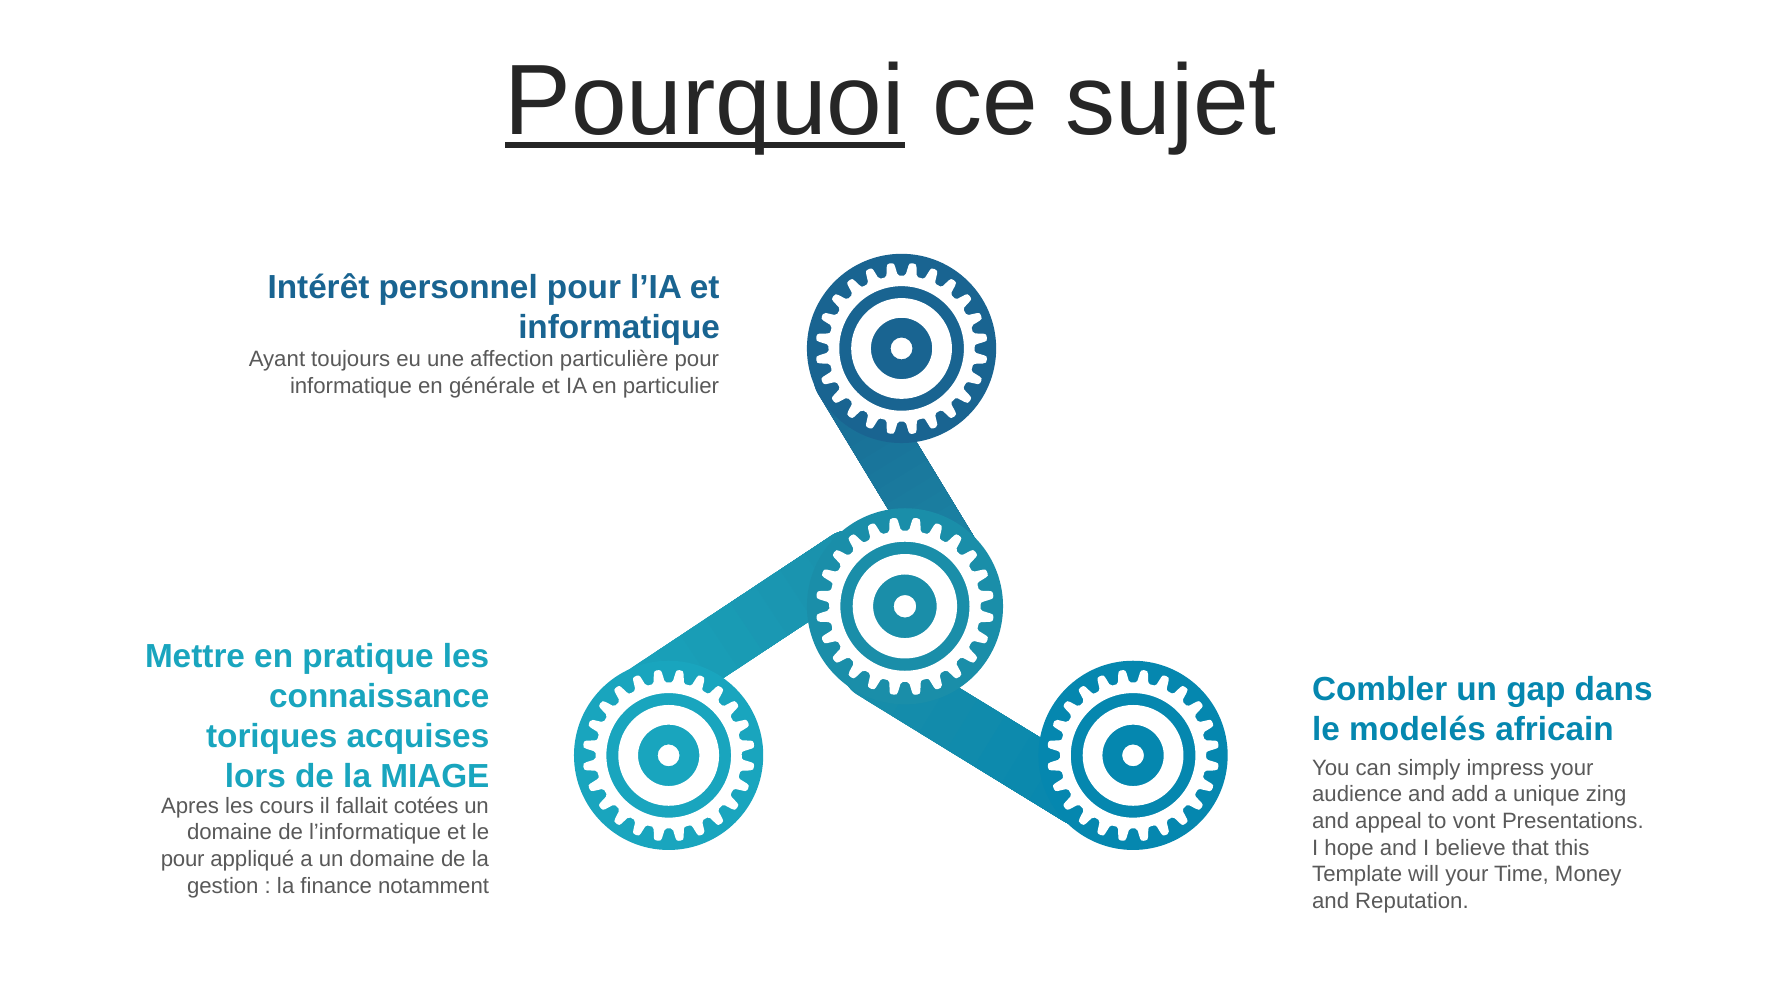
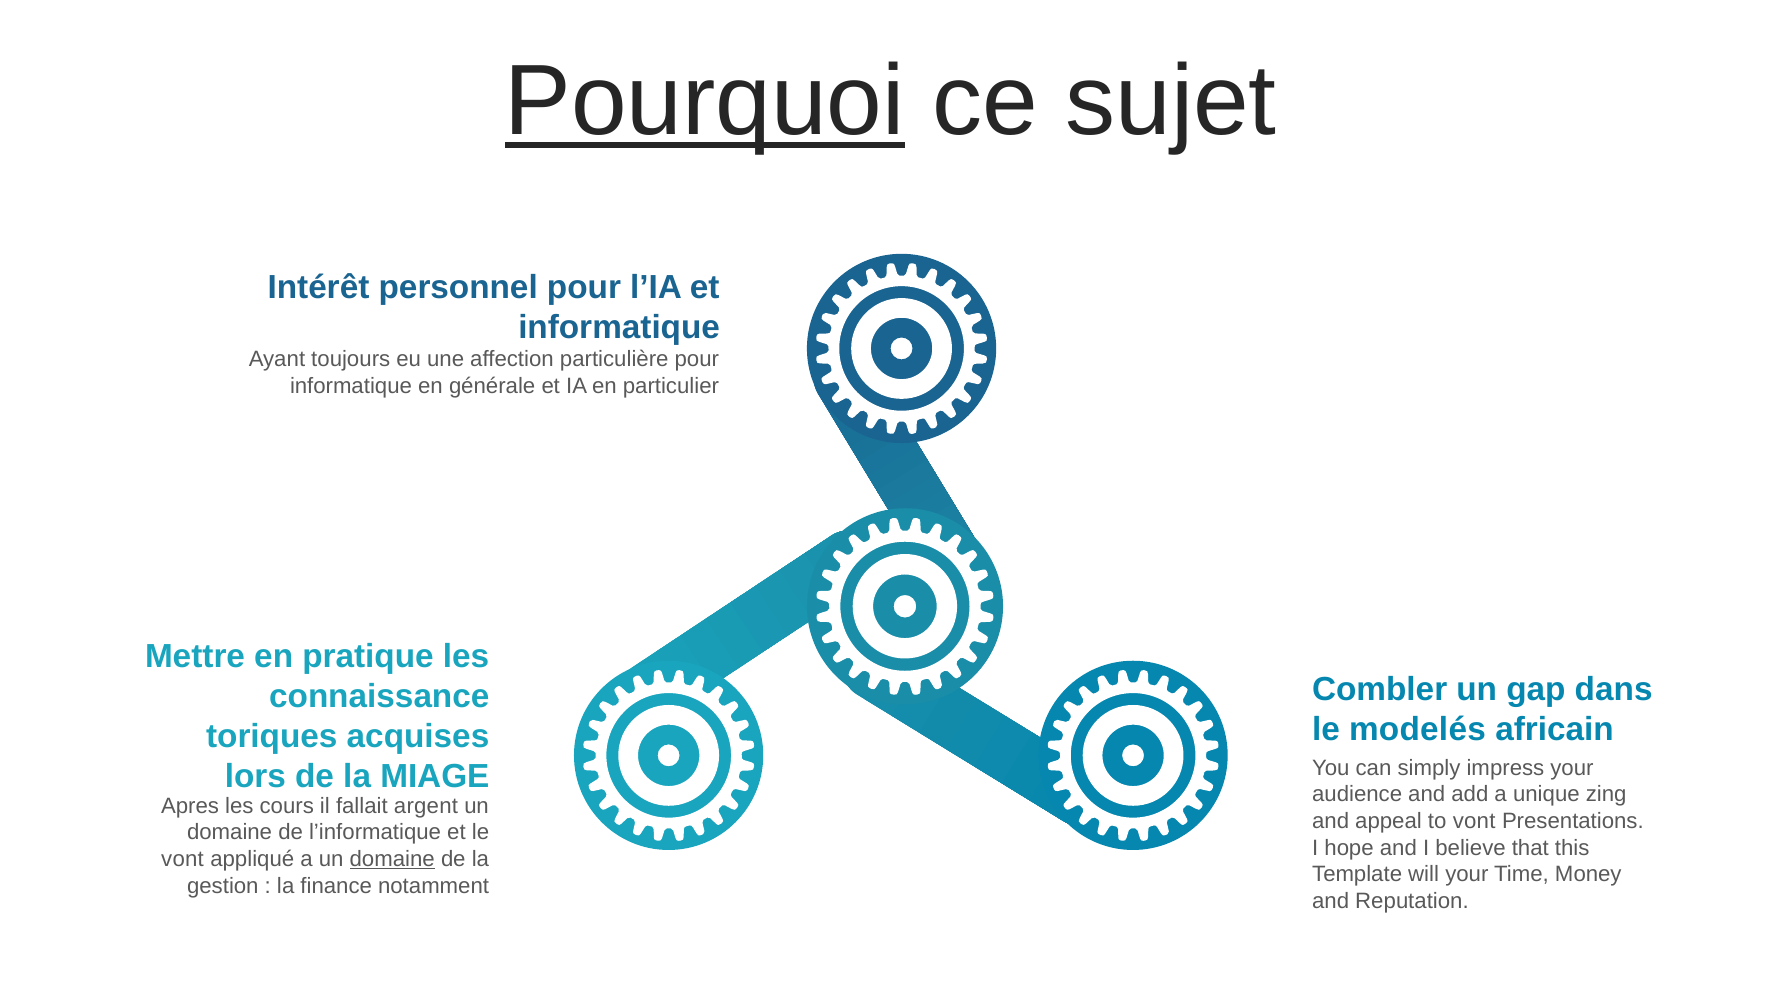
cotées: cotées -> argent (426, 806)
pour: pour -> vont (182, 859)
domaine underline: none -> present (392, 859)
